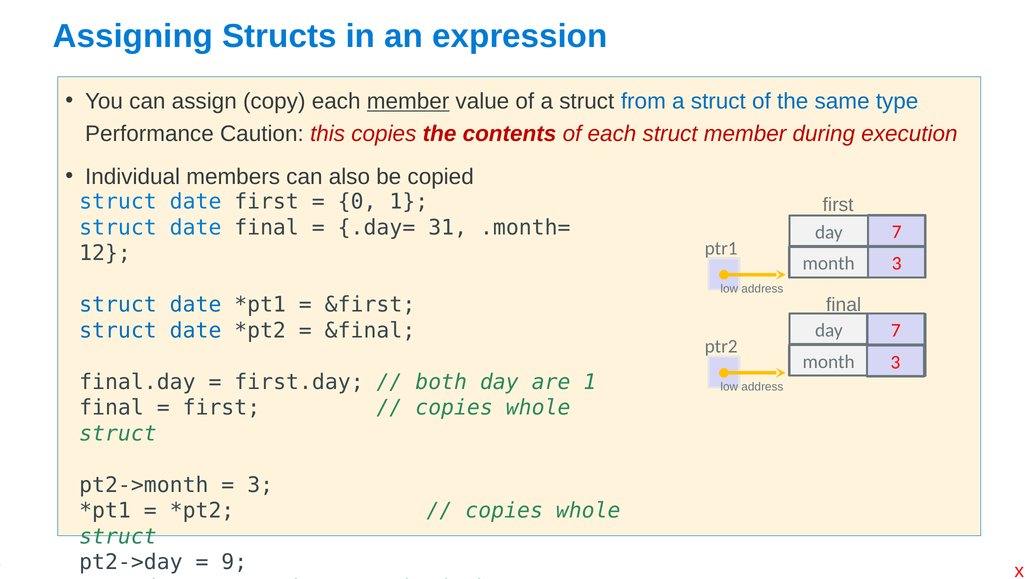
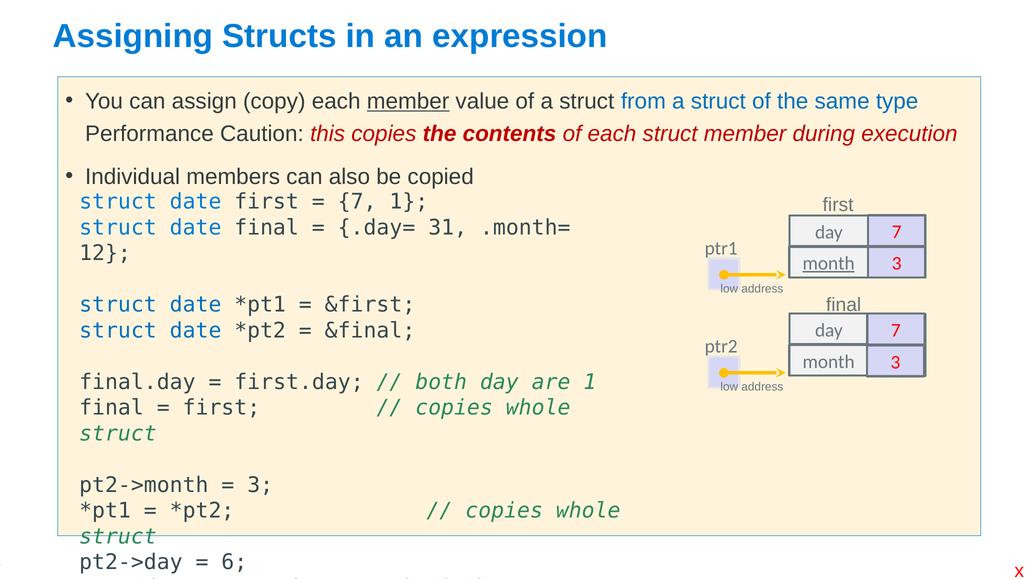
0: 0 -> 7 (357, 202)
month underline: none -> present (829, 263)
9: 9 -> 6 (234, 562)
